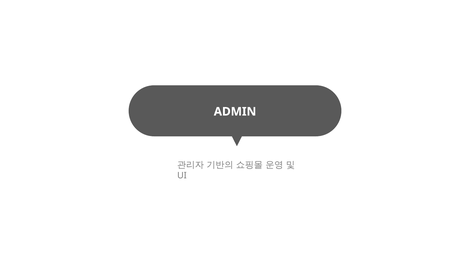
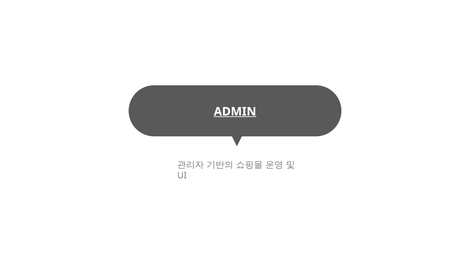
ADMIN underline: none -> present (235, 112)
